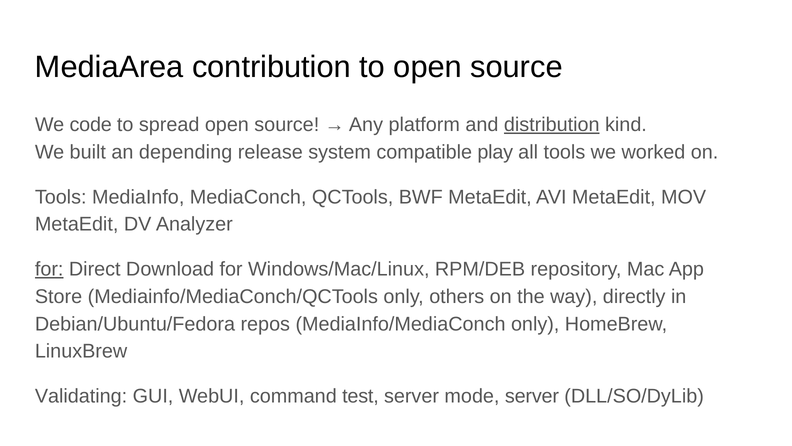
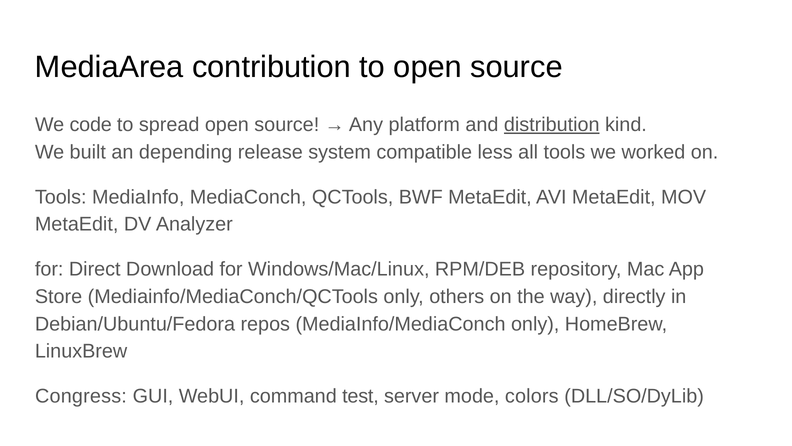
play: play -> less (495, 152)
for underline: present -> none (49, 269)
Validating: Validating -> Congress (81, 396)
mode server: server -> colors (532, 396)
